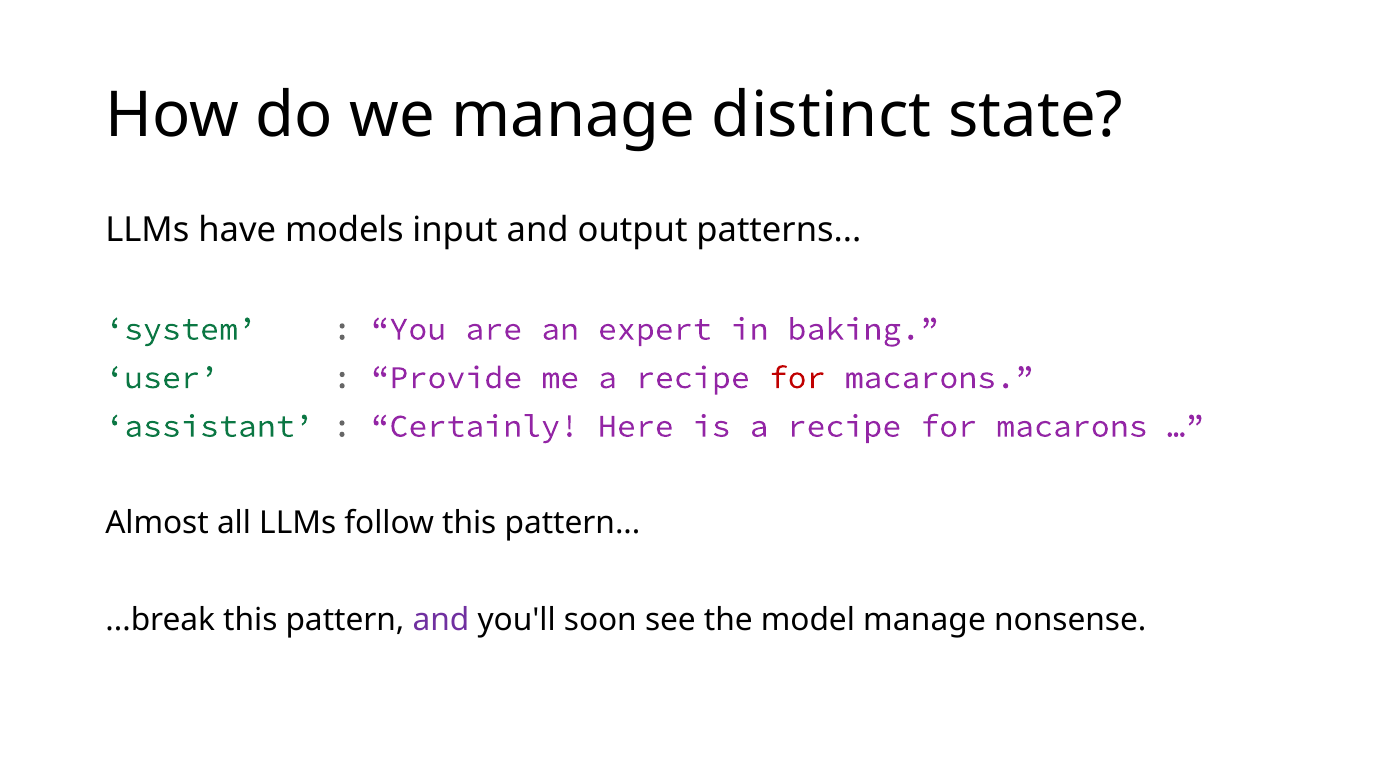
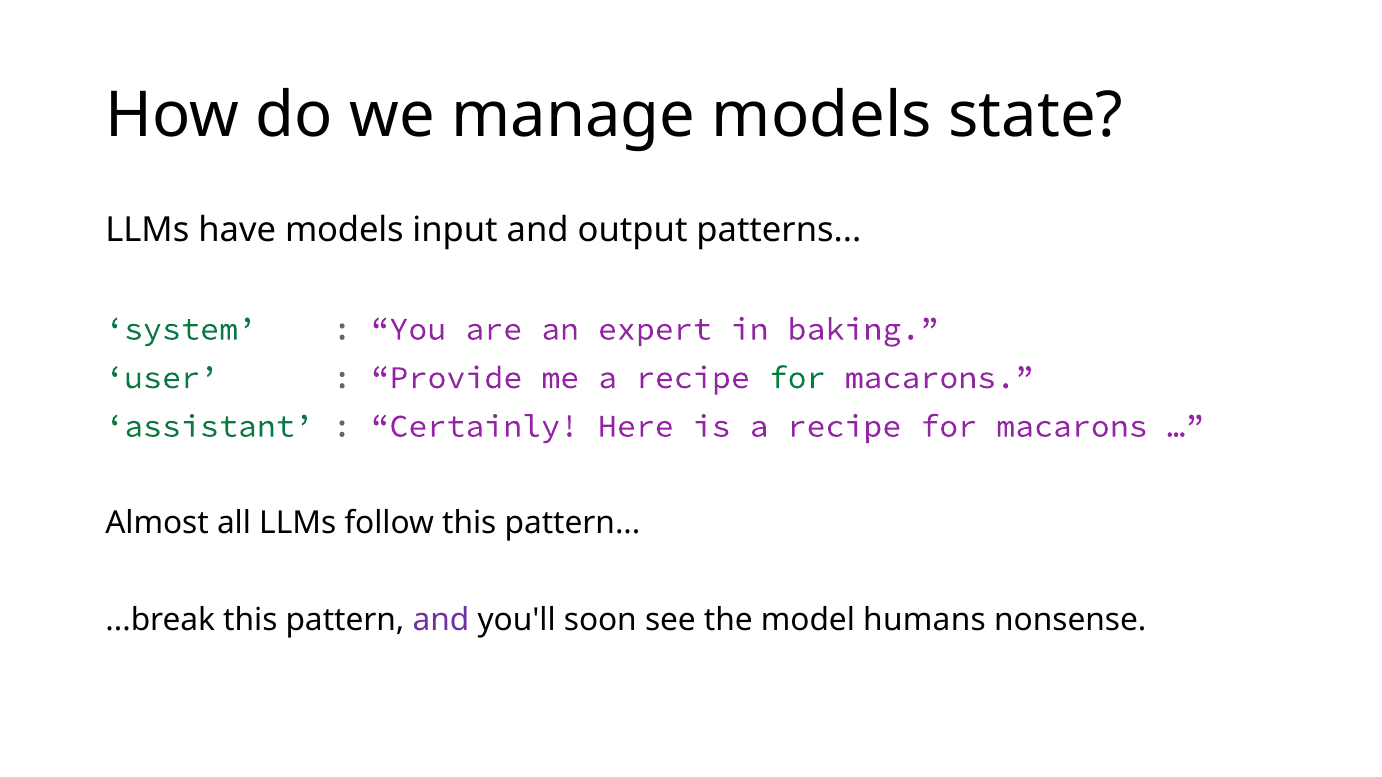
manage distinct: distinct -> models (822, 116)
for colour: red -> green (797, 378)
model manage: manage -> humans (924, 621)
